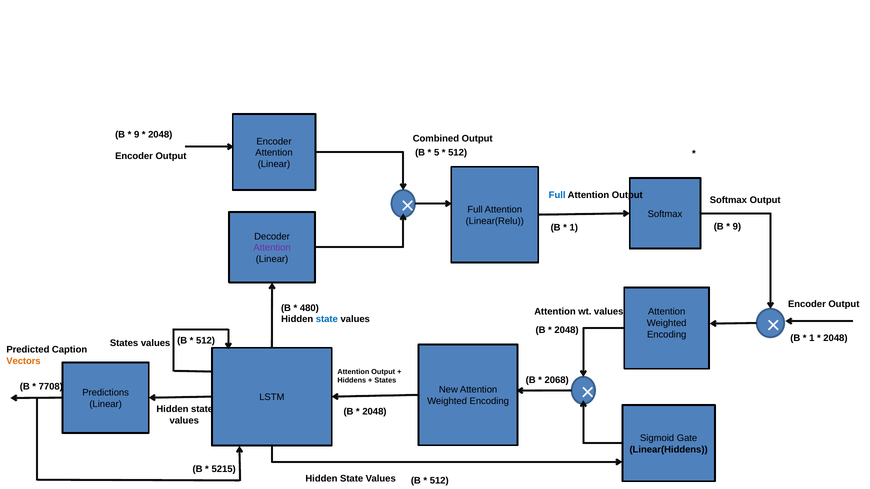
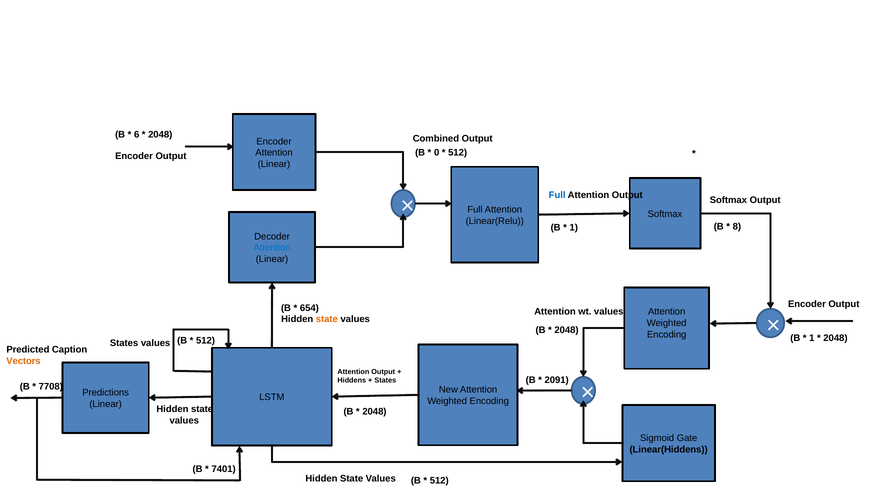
9: 9 -> 6 (137, 135)
5: 5 -> 0 (437, 153)
9: 9 -> 8 (737, 227)
Attention colour: purple -> blue (272, 248)
480: 480 -> 654 (309, 308)
state colour: blue -> orange (327, 319)
2068: 2068 -> 2091 (557, 380)
5215: 5215 -> 7401 (224, 470)
